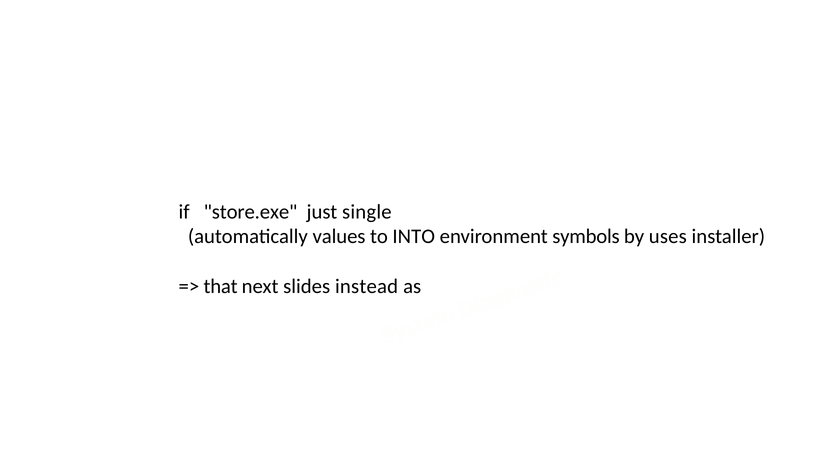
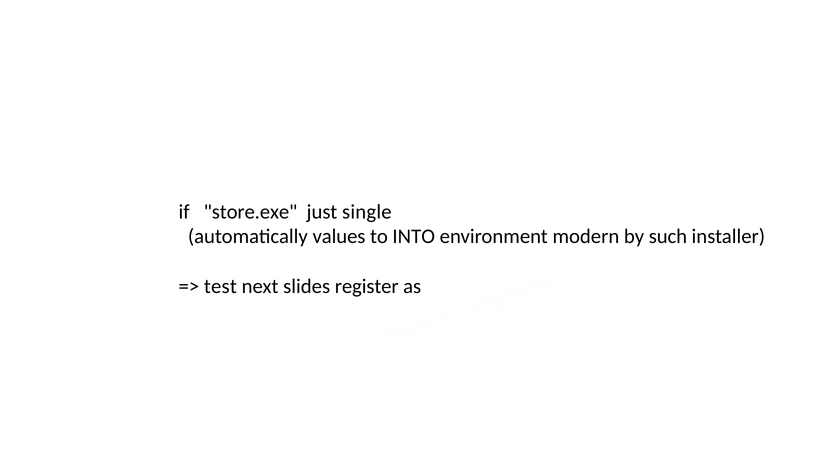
symbols: symbols -> modern (586, 237)
uses: uses -> such (668, 237)
that: that -> test (220, 286)
instead: instead -> register (367, 286)
